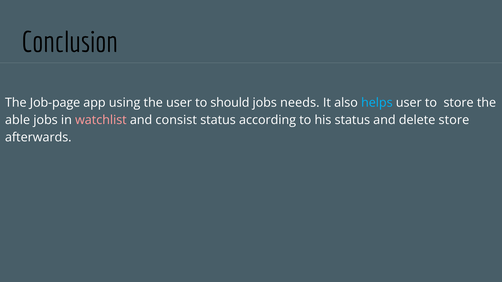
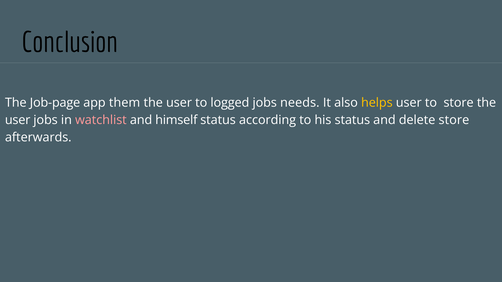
using: using -> them (125, 103)
should: should -> logged (230, 103)
helps colour: light blue -> yellow (377, 103)
able: able -> user (18, 120)
consist: consist -> himself (176, 120)
